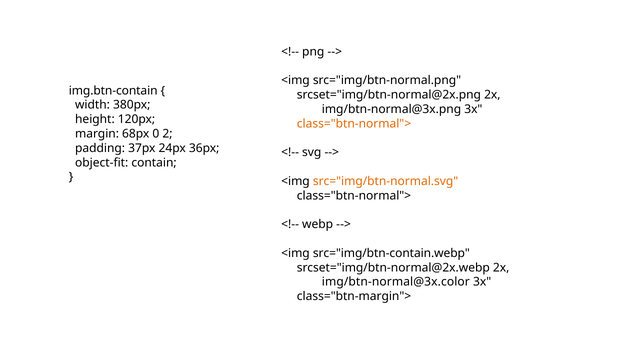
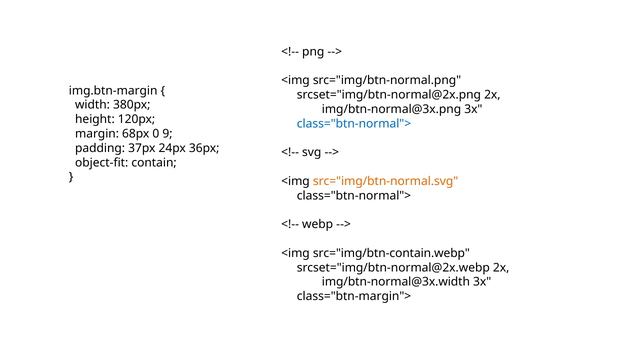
img.btn-contain: img.btn-contain -> img.btn-margin (113, 91)
class="btn-normal"> colour: orange -> blue (354, 124)
2: 2 -> 9 (167, 134)
img/btn-normal@3x.color: img/btn-normal@3x.color -> img/btn-normal@3x.width (396, 282)
